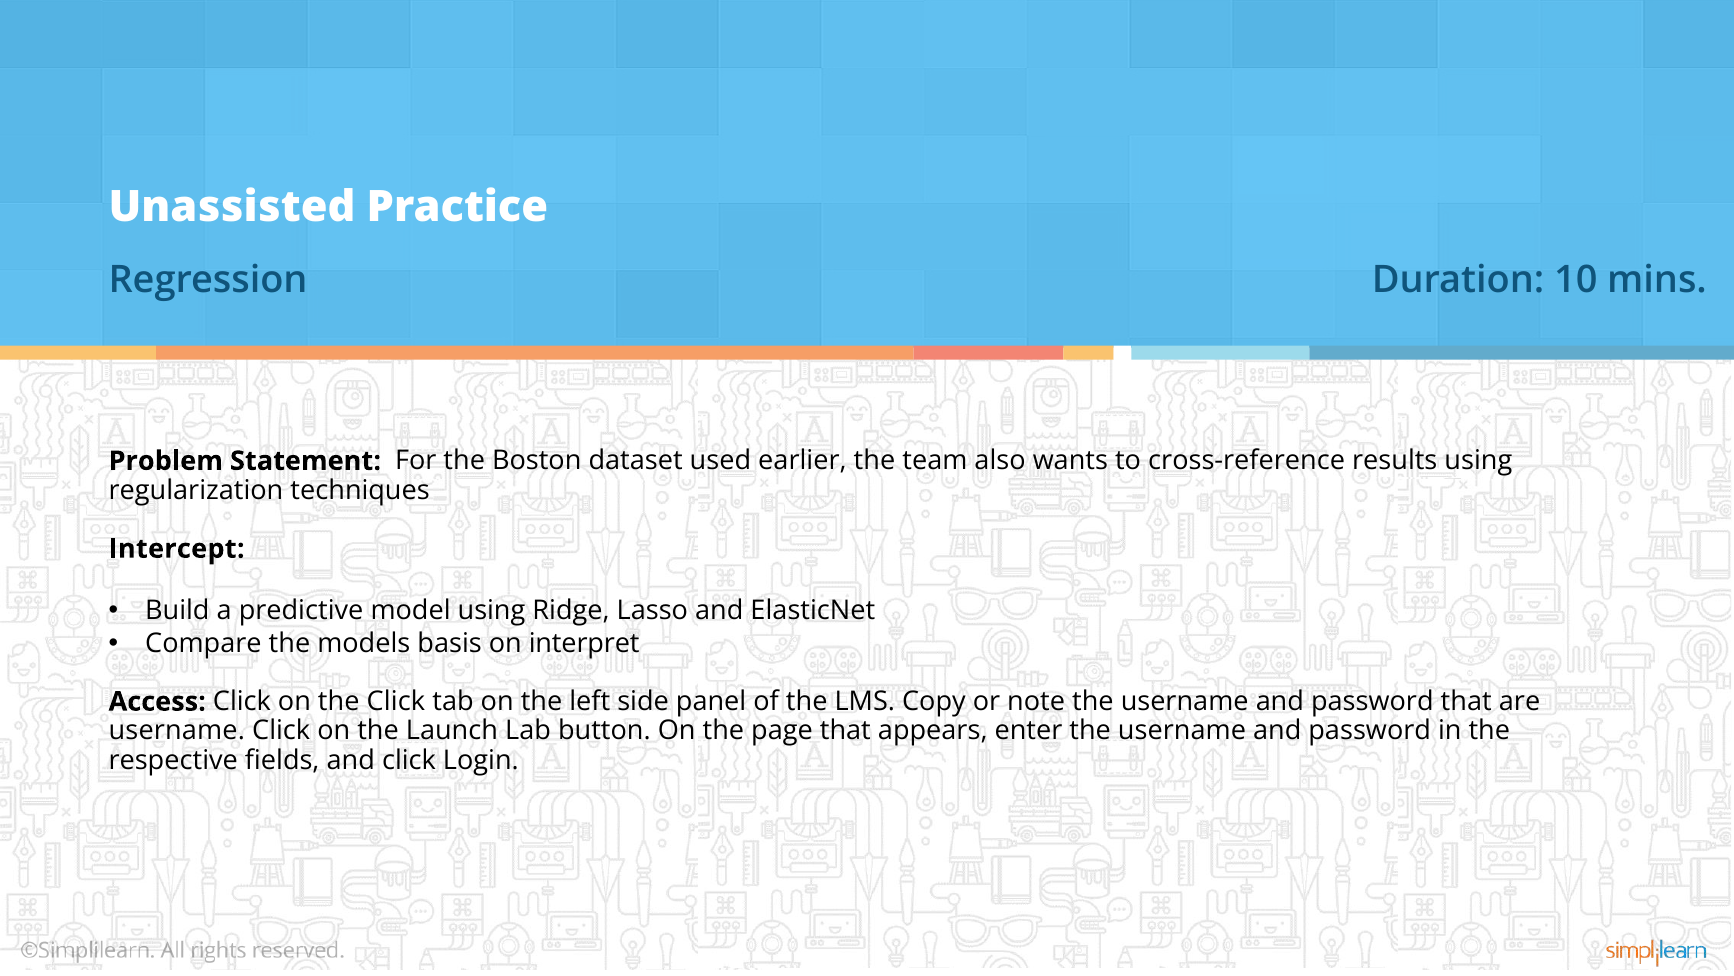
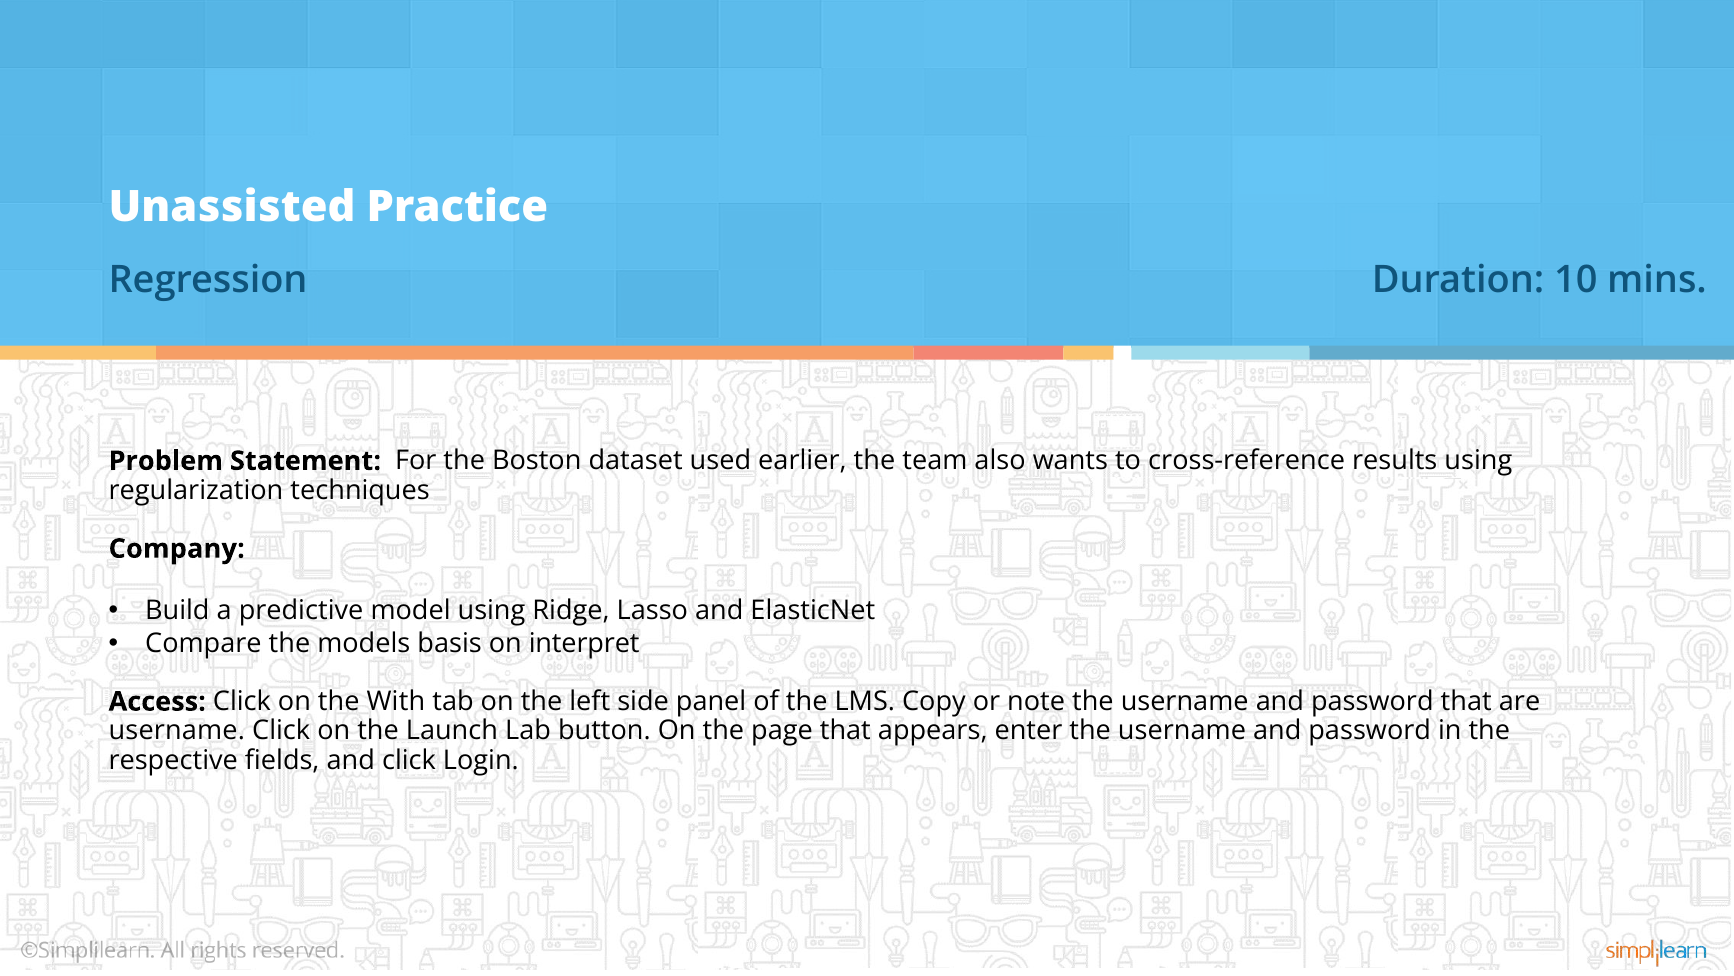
Intercept: Intercept -> Company (177, 548)
the Click: Click -> With (396, 701)
